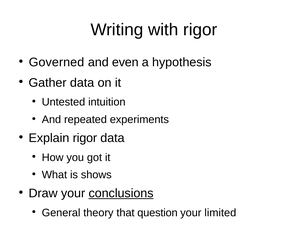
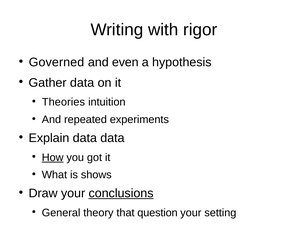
Untested: Untested -> Theories (63, 102)
Explain rigor: rigor -> data (85, 138)
How underline: none -> present (53, 157)
limited: limited -> setting (220, 213)
